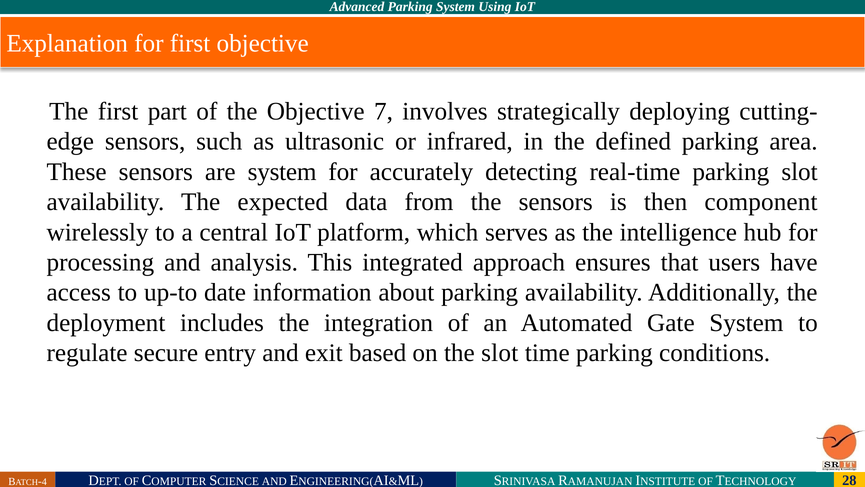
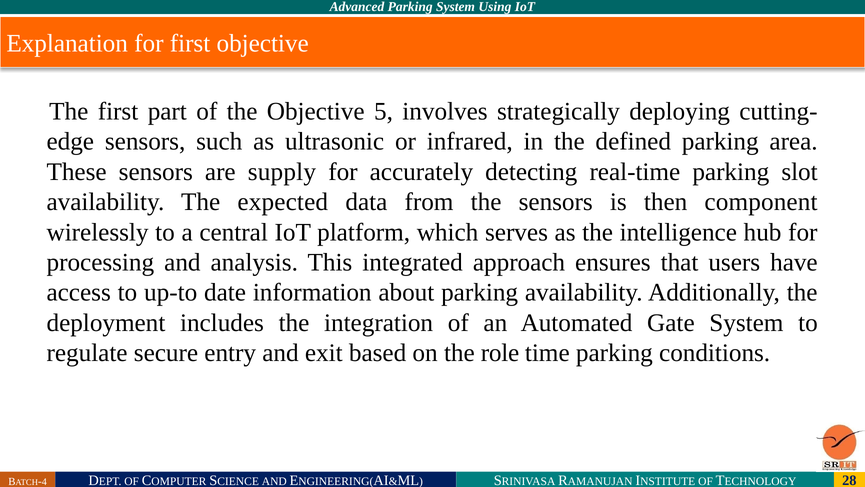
7: 7 -> 5 (383, 111)
are system: system -> supply (282, 172)
the slot: slot -> role (500, 353)
